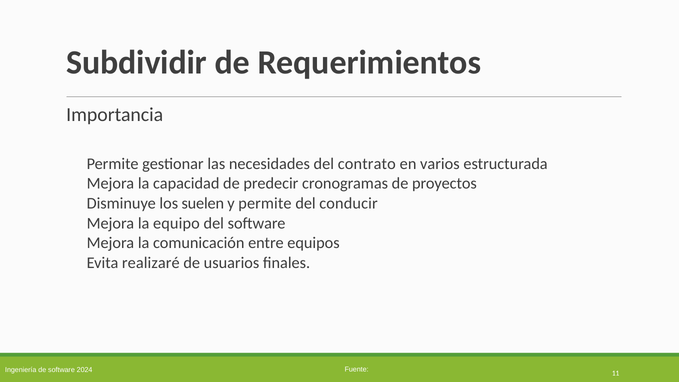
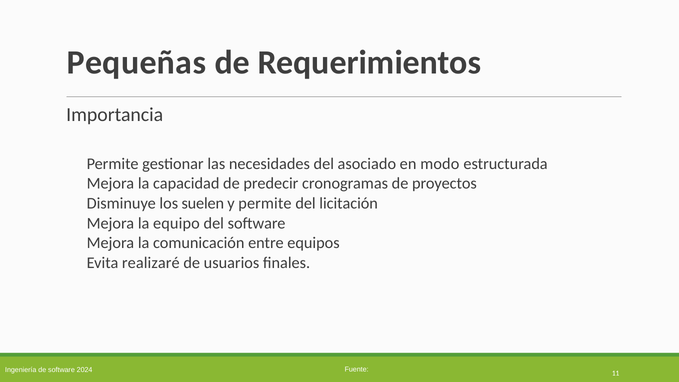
Subdividir: Subdividir -> Pequeñas (136, 63)
contrato: contrato -> asociado (367, 164)
varios: varios -> modo (440, 164)
conducir: conducir -> licitación (349, 203)
